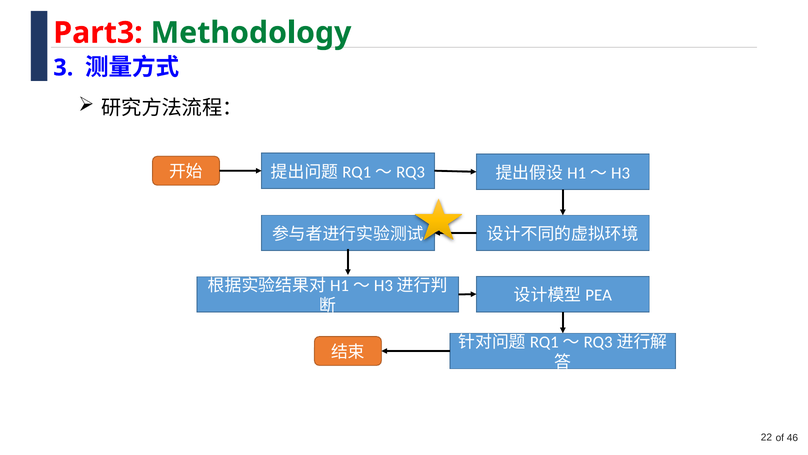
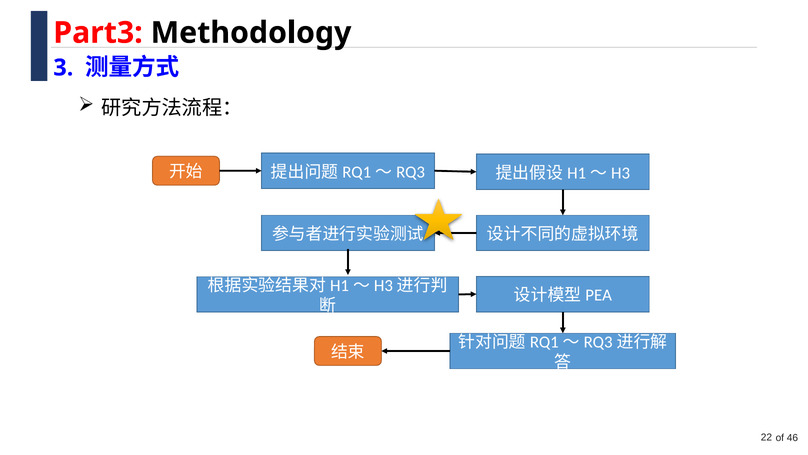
Methodology colour: green -> black (251, 33)
